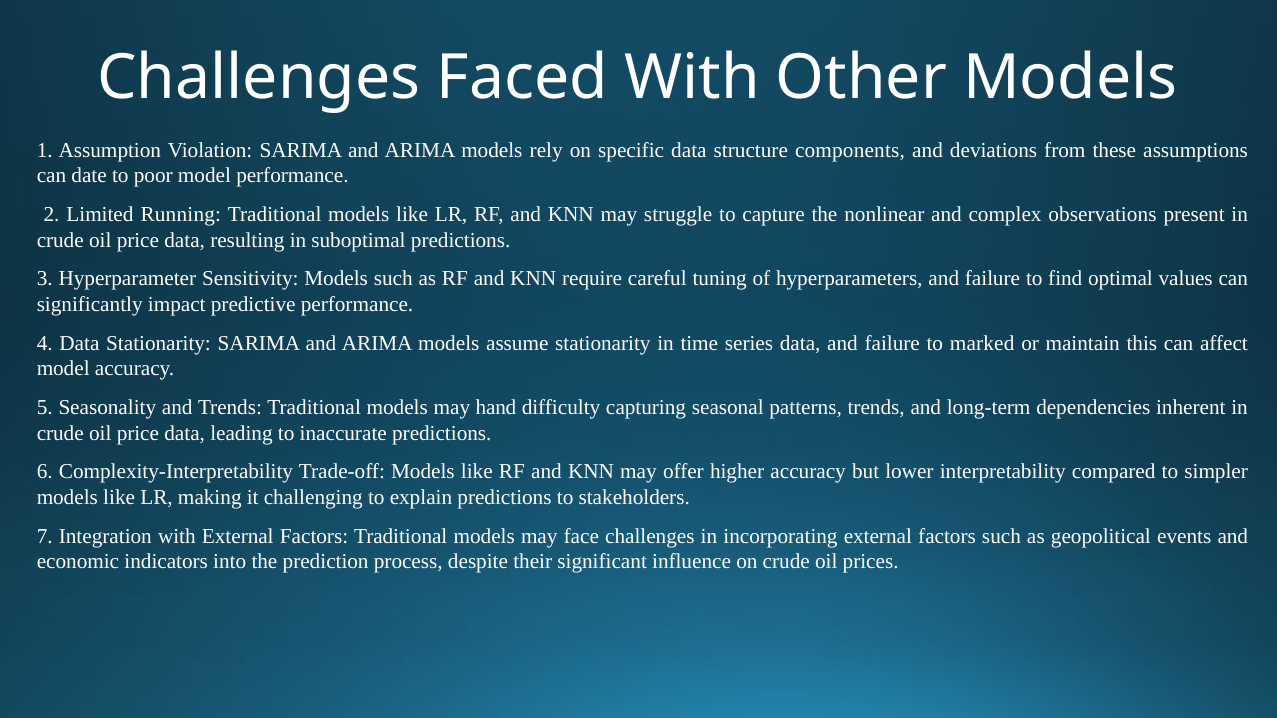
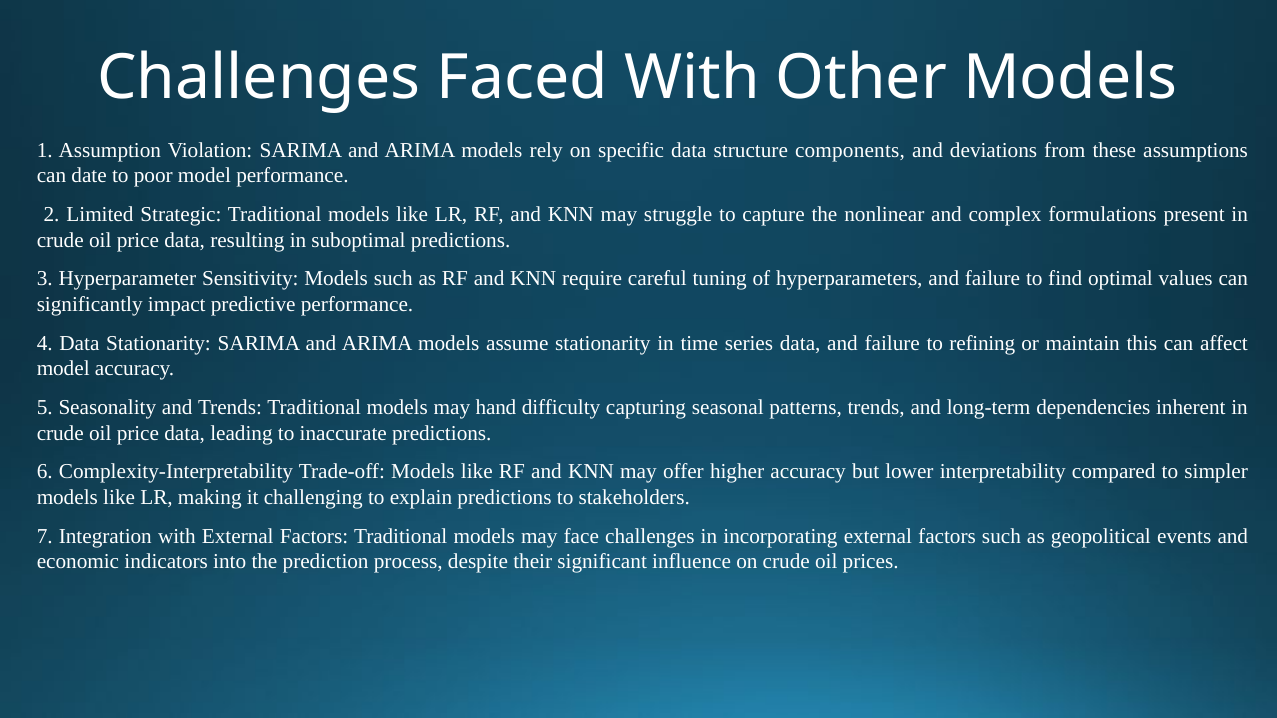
Running: Running -> Strategic (181, 215)
observations: observations -> formulations (1103, 215)
marked: marked -> refining (982, 343)
